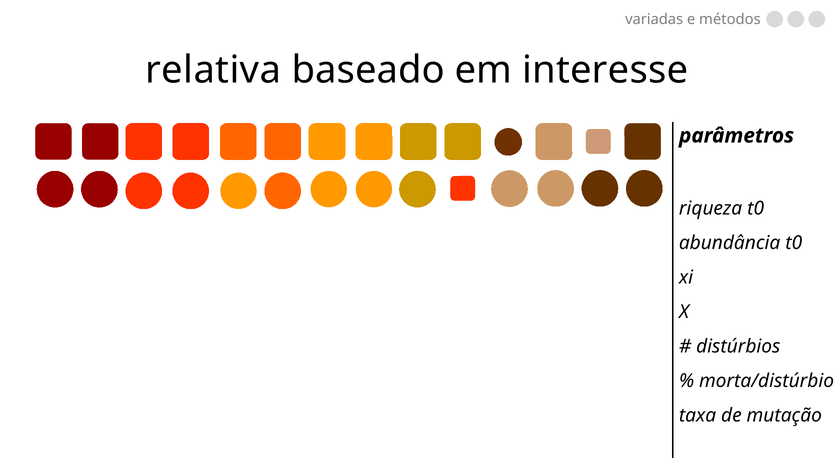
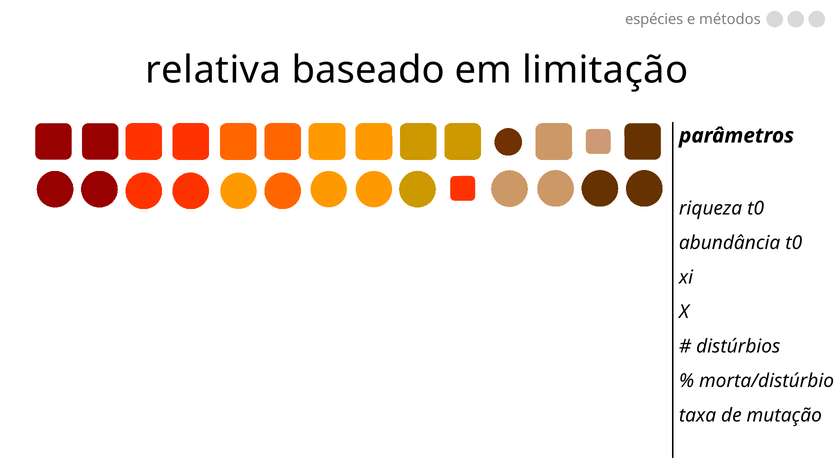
variadas: variadas -> espécies (654, 20)
interesse: interesse -> limitação (605, 70)
